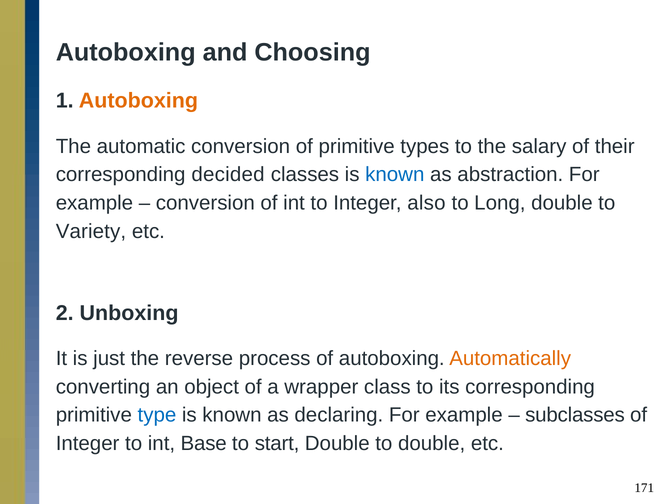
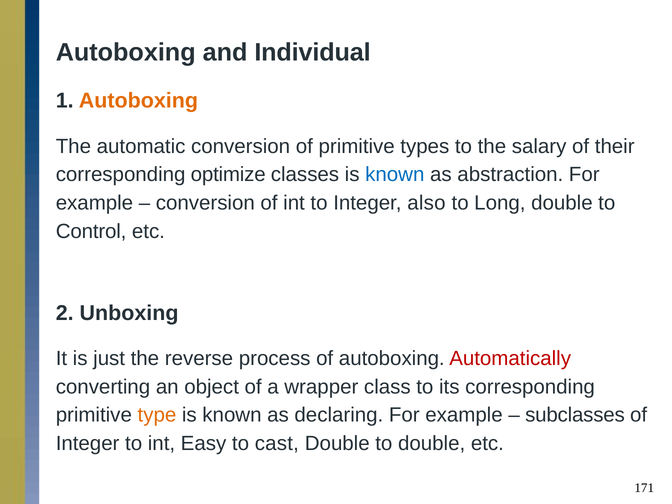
Choosing: Choosing -> Individual (313, 52)
decided: decided -> optimize (228, 175)
Variety: Variety -> Control (91, 231)
Automatically colour: orange -> red (510, 359)
type colour: blue -> orange (157, 415)
Base: Base -> Easy (204, 444)
start: start -> cast (277, 444)
